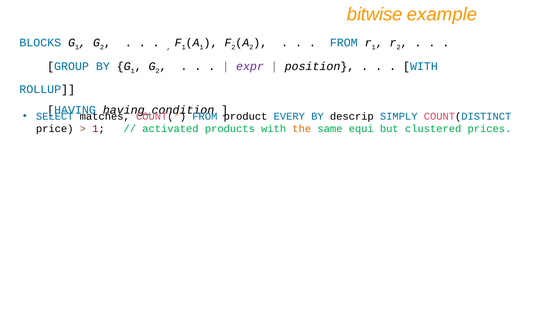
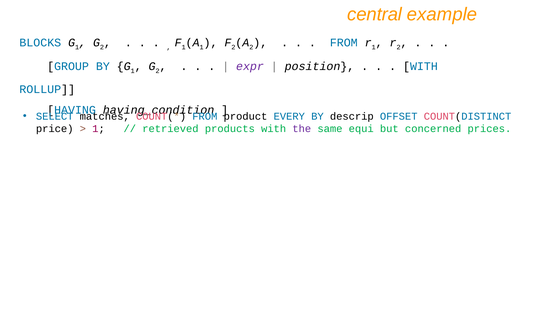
bitwise: bitwise -> central (375, 14)
SIMPLY: SIMPLY -> OFFSET (399, 116)
activated: activated -> retrieved (170, 129)
the colour: orange -> purple (302, 129)
clustered: clustered -> concerned (433, 129)
